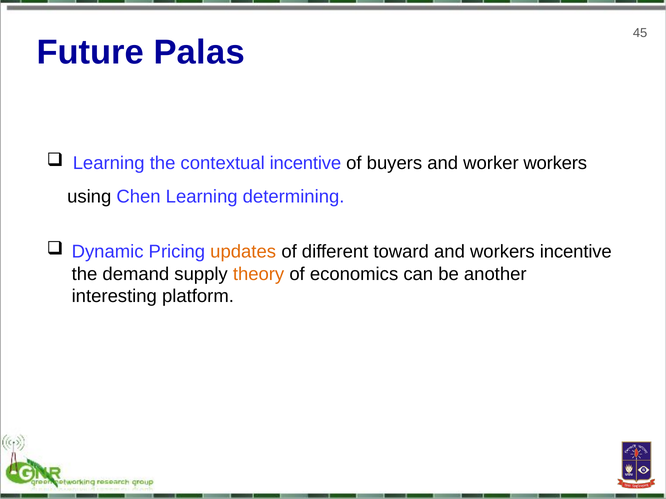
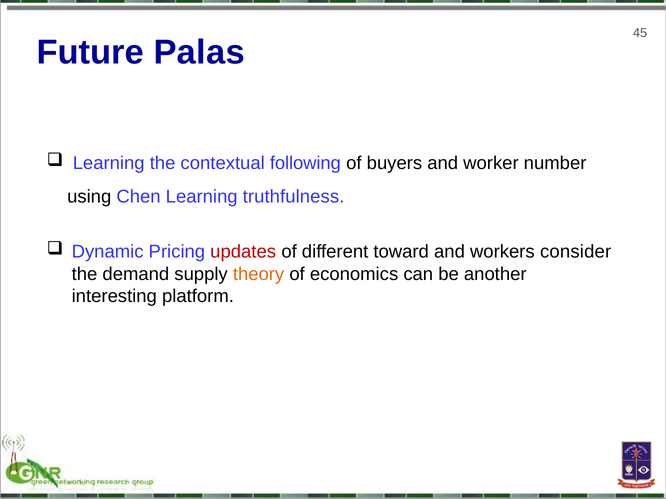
contextual incentive: incentive -> following (305, 163)
worker workers: workers -> number (555, 163)
determining: determining -> truthfulness (294, 197)
updates colour: orange -> red (243, 252)
workers incentive: incentive -> consider (576, 252)
